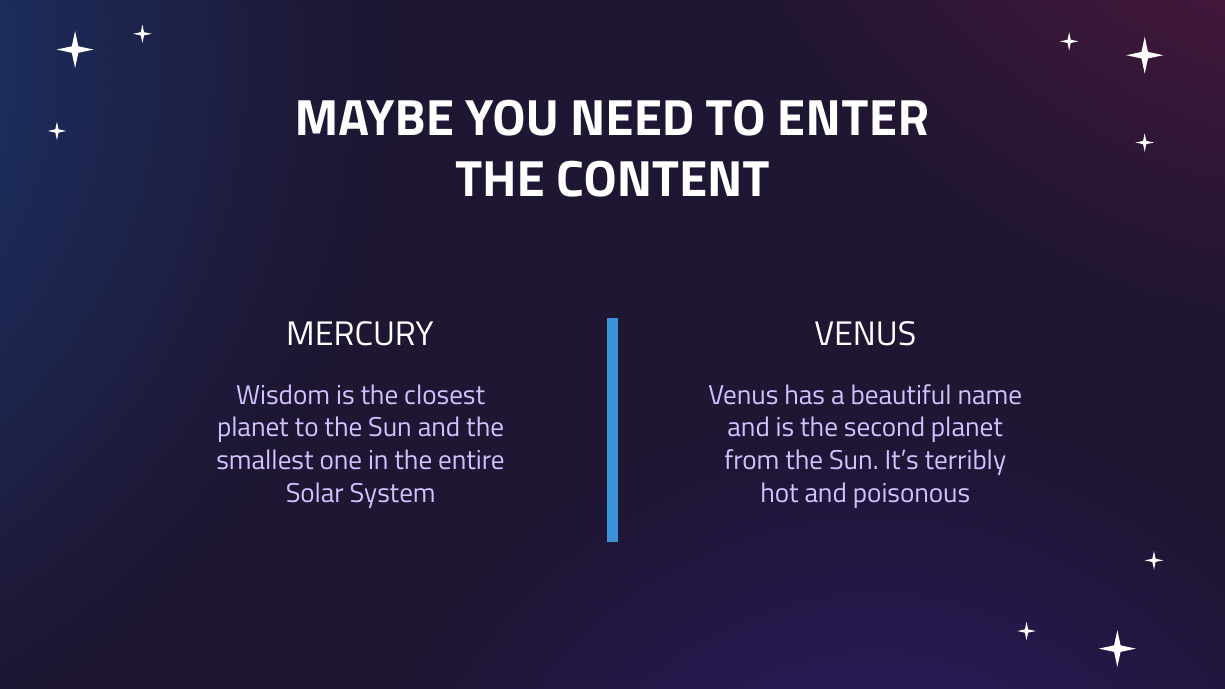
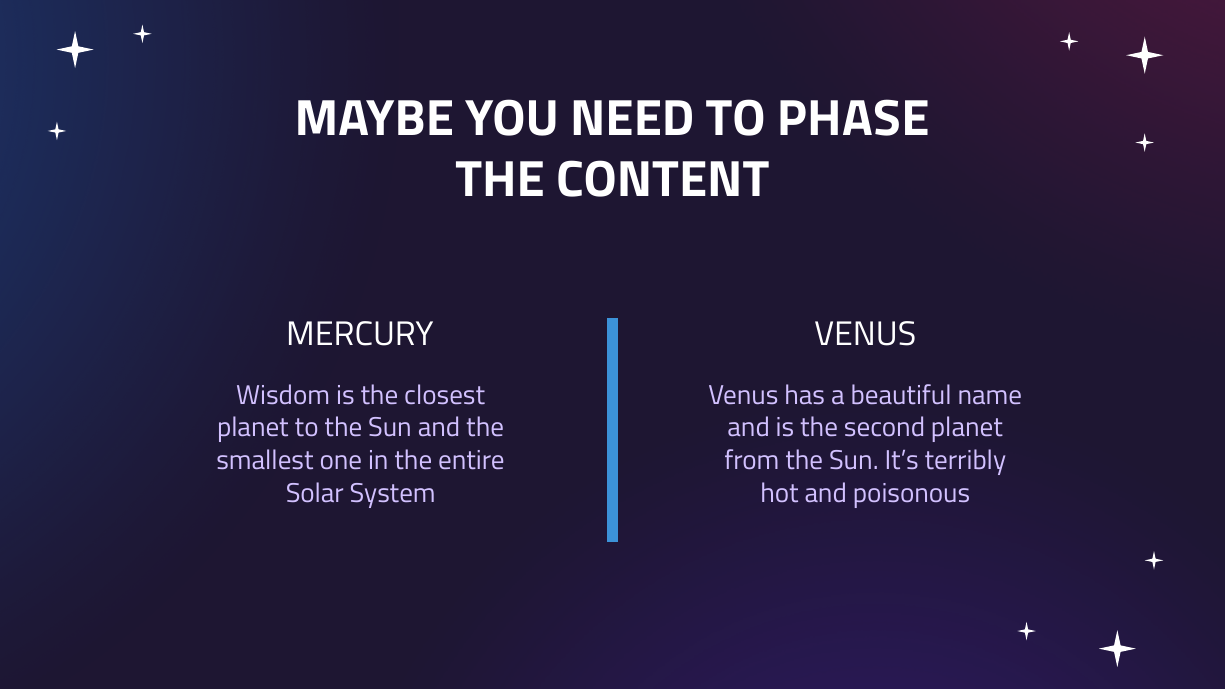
ENTER: ENTER -> PHASE (853, 119)
